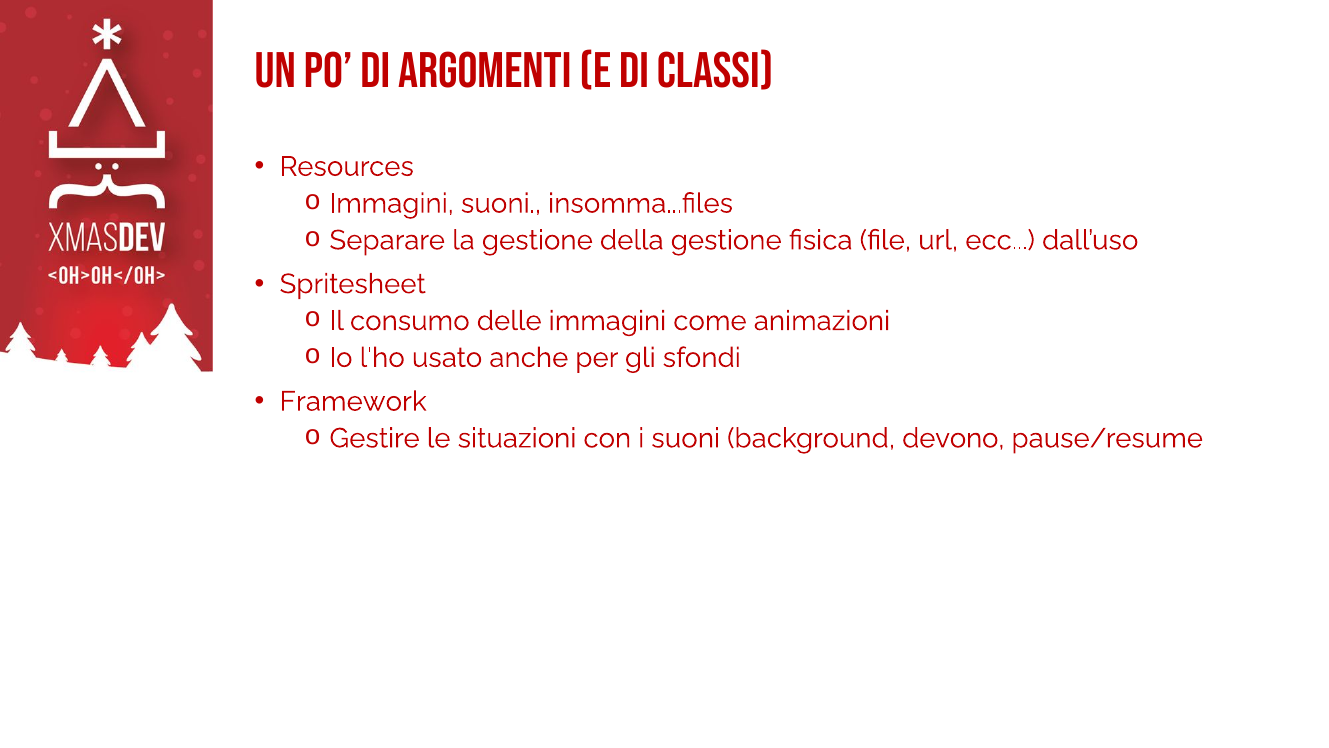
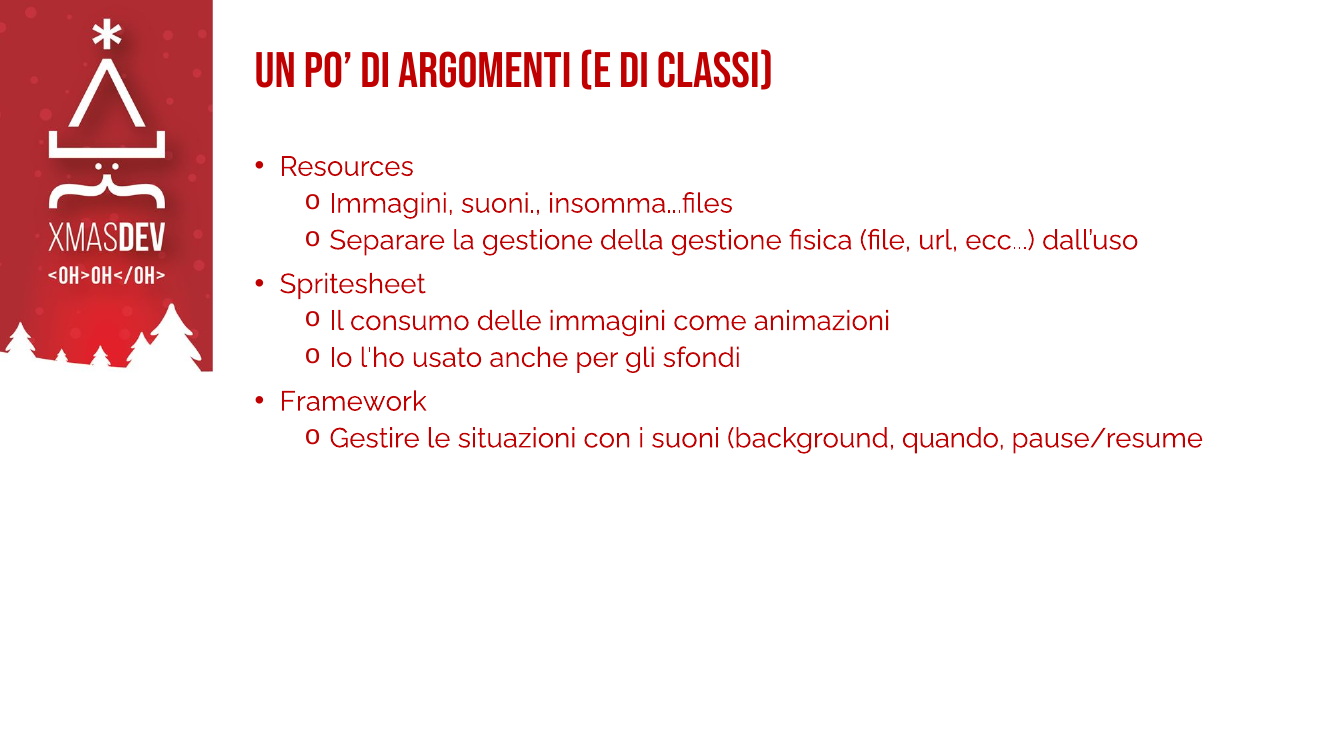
devono: devono -> quando (953, 438)
